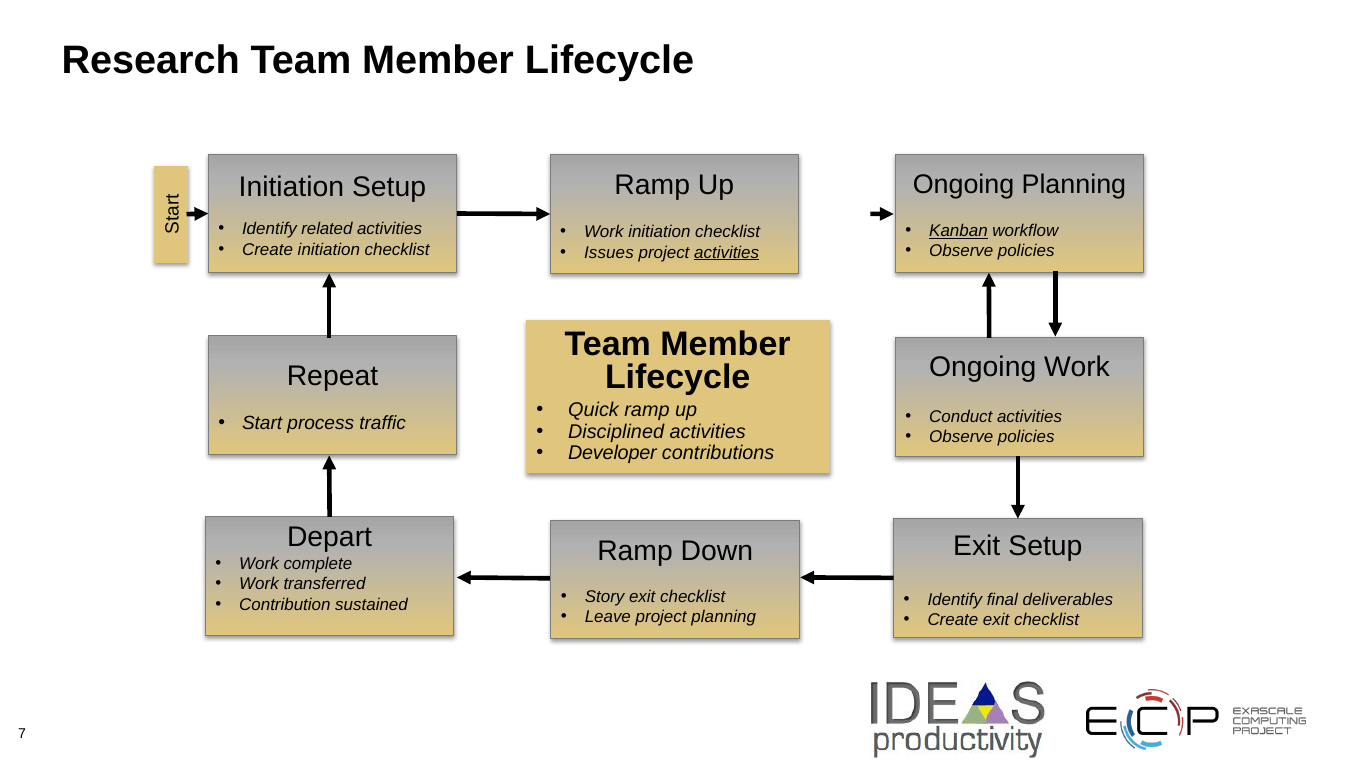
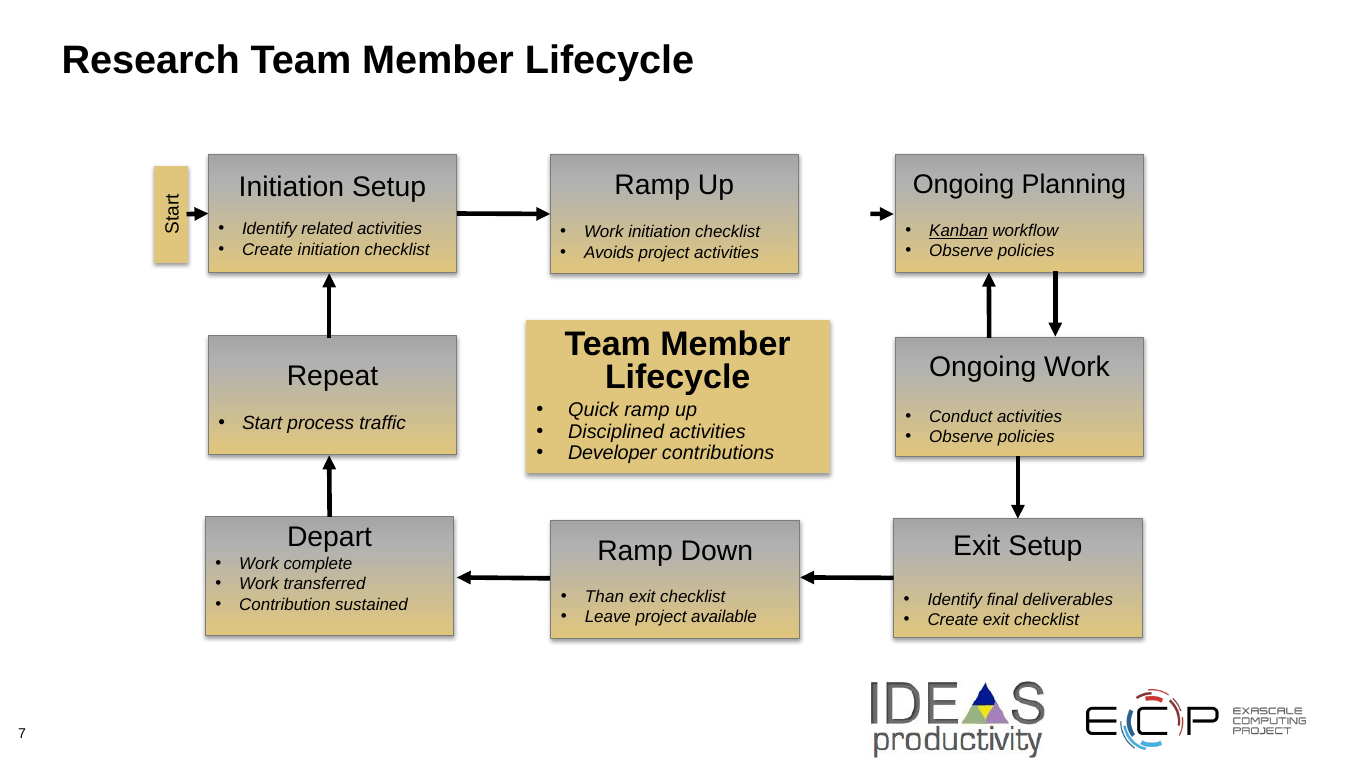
Issues: Issues -> Avoids (609, 252)
activities underline: present -> none (727, 252)
Story: Story -> Than (605, 596)
project planning: planning -> available (724, 617)
